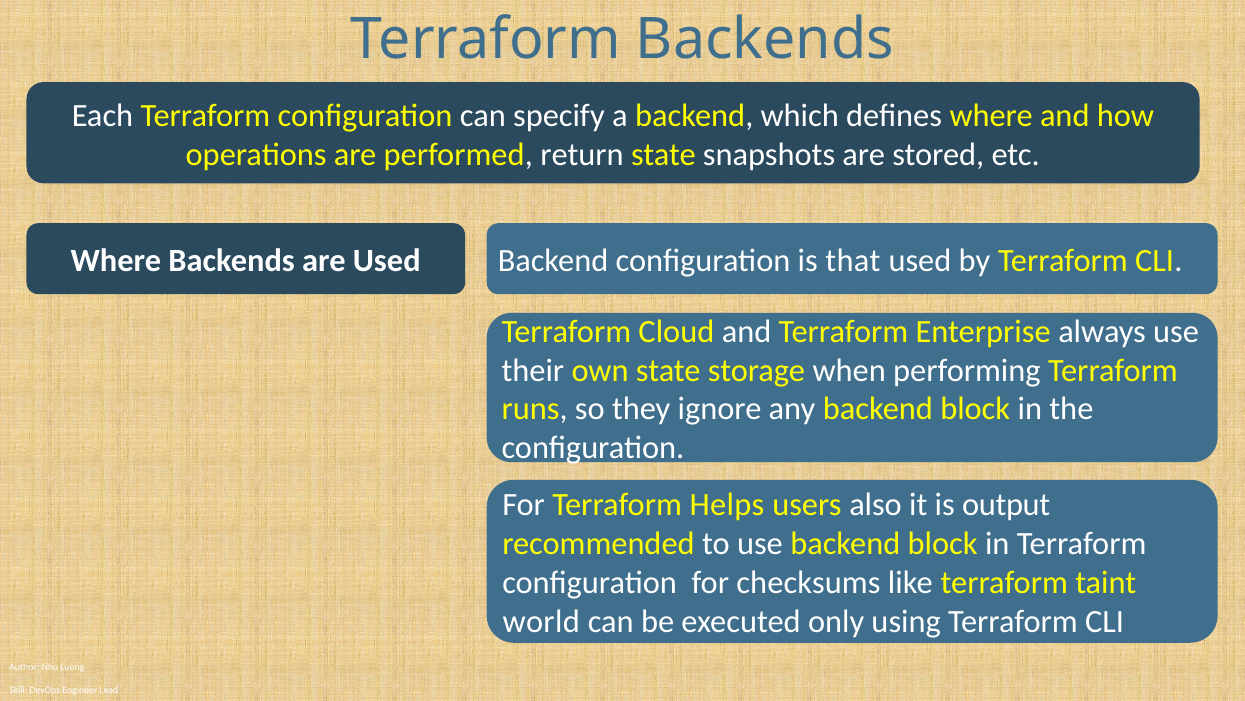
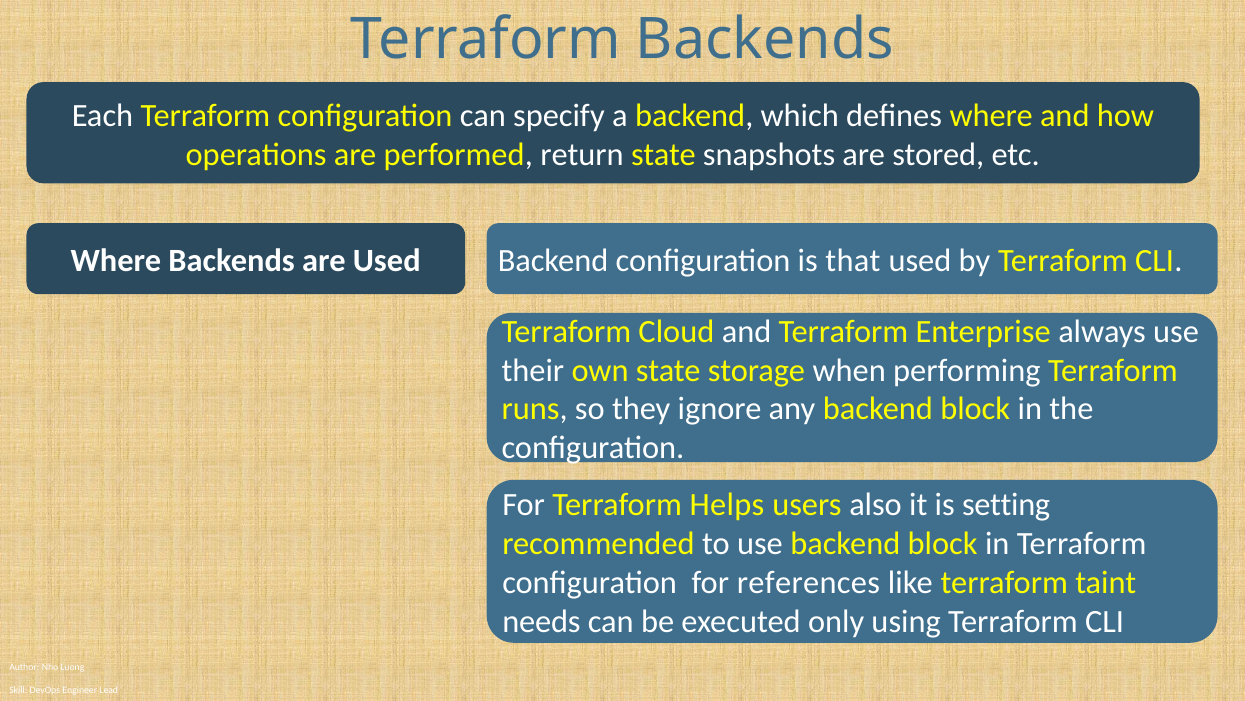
output: output -> setting (1006, 505)
checksums: checksums -> references (808, 582)
world: world -> needs (541, 621)
